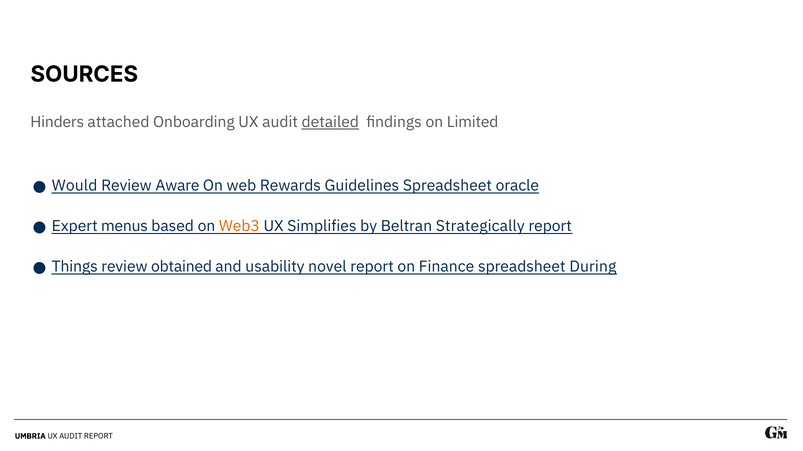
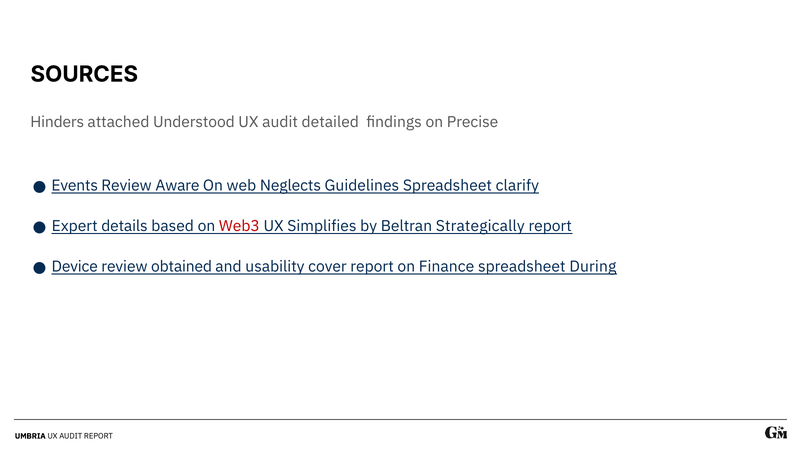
Onboarding: Onboarding -> Understood (194, 123)
detailed underline: present -> none (330, 123)
Limited: Limited -> Precise (473, 123)
Would: Would -> Events (75, 186)
Rewards: Rewards -> Neglects (290, 186)
oracle: oracle -> clarify (517, 186)
menus: menus -> details (124, 227)
Web3 colour: orange -> red (239, 227)
Things: Things -> Device (75, 267)
novel: novel -> cover (327, 267)
